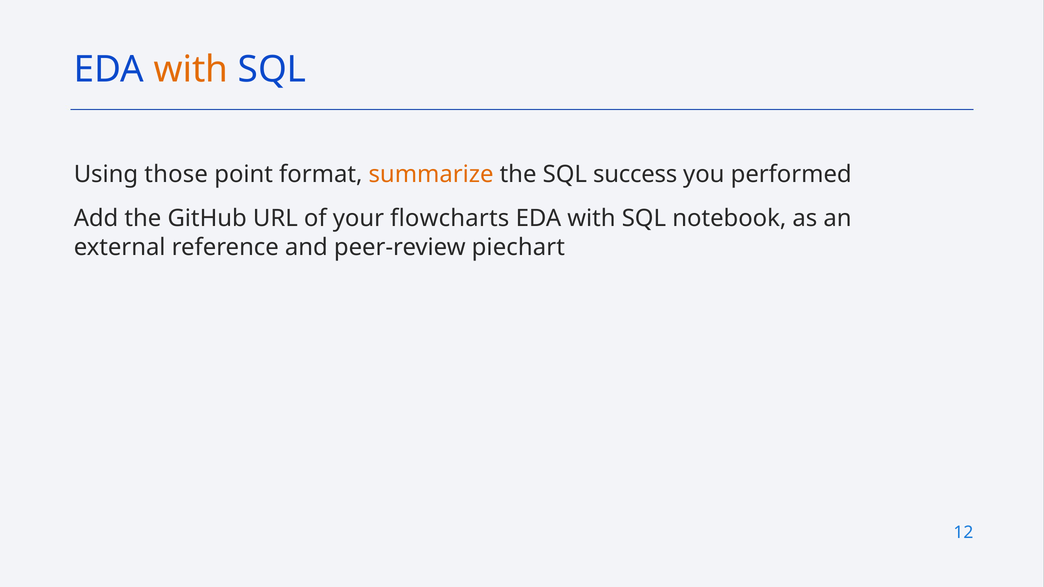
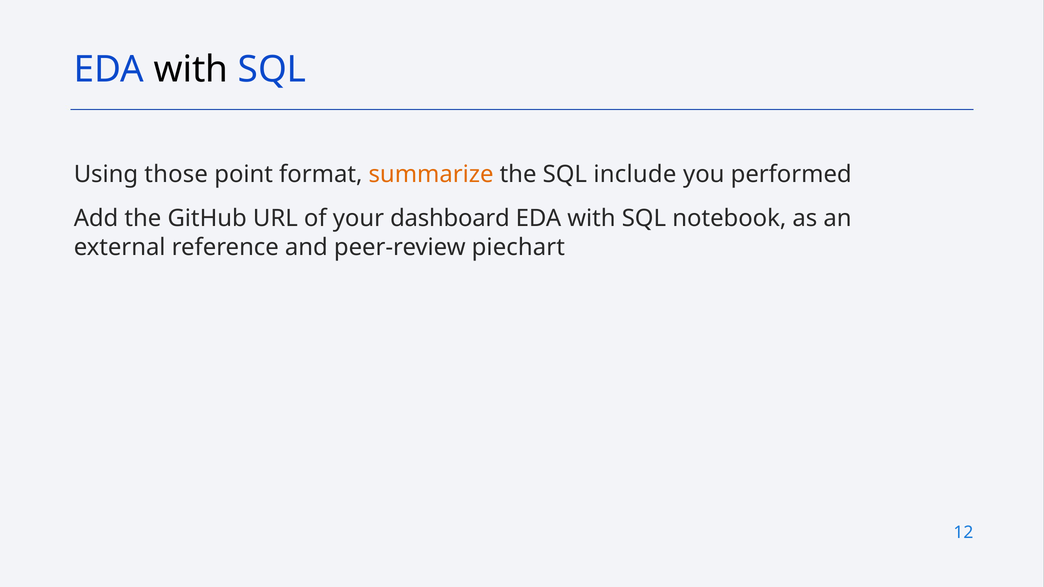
with colour: orange -> black (191, 70)
success: success -> include (635, 175)
flowcharts: flowcharts -> dashboard (450, 219)
